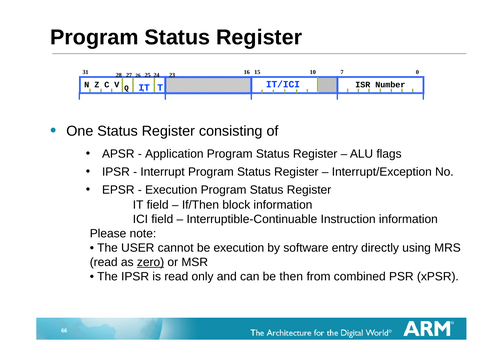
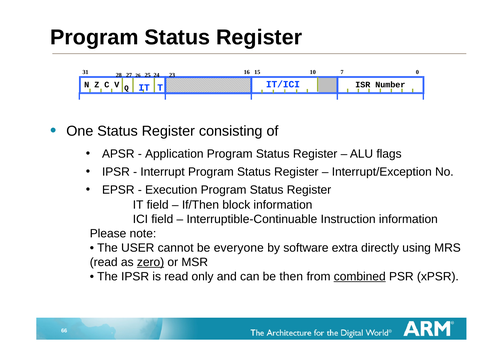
be execution: execution -> everyone (239, 247)
entry: entry -> extra (345, 247)
combined underline: none -> present (360, 276)
